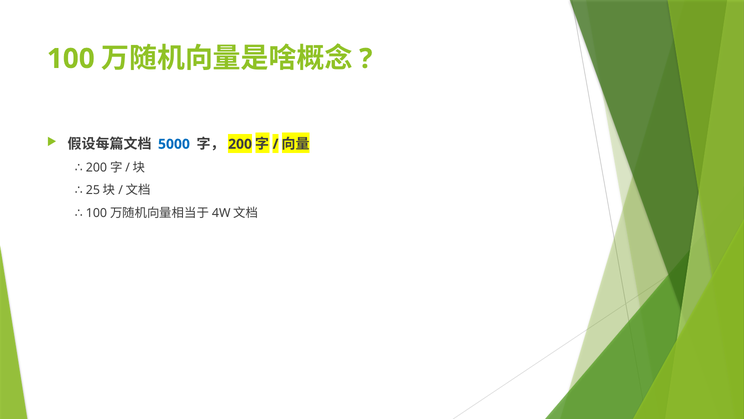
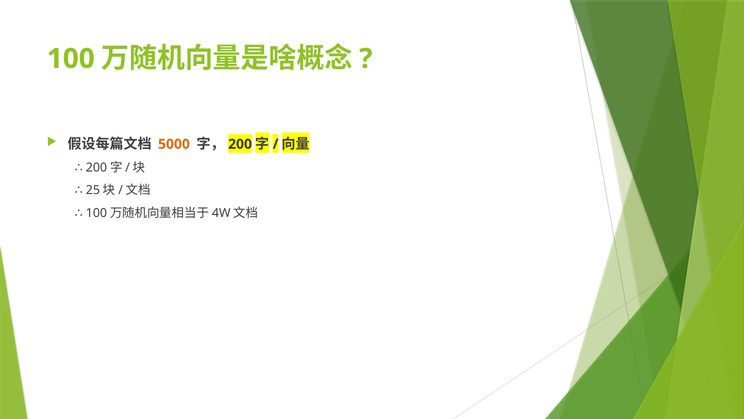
5000 colour: blue -> orange (174, 144)
